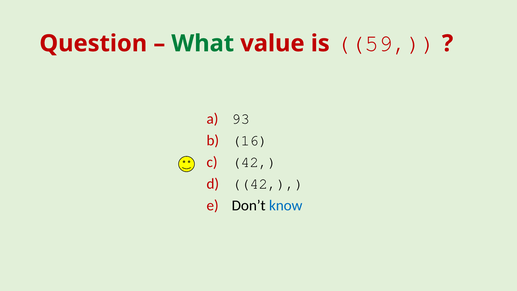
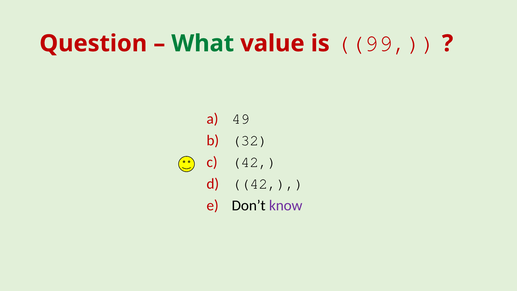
59: 59 -> 99 (386, 43)
93: 93 -> 49 (241, 119)
16: 16 -> 32 (250, 141)
know colour: blue -> purple (286, 205)
